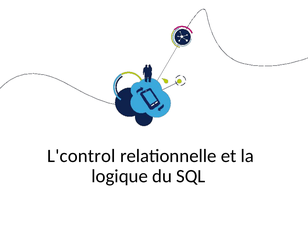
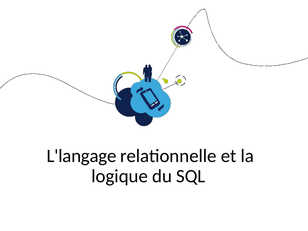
L'control: L'control -> L'langage (82, 156)
